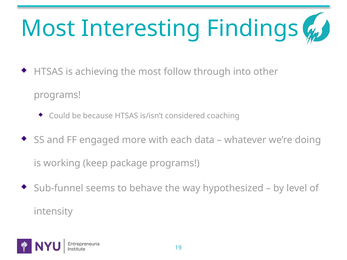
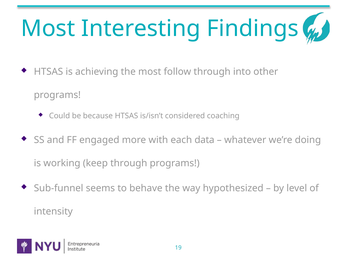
keep package: package -> through (129, 163)
